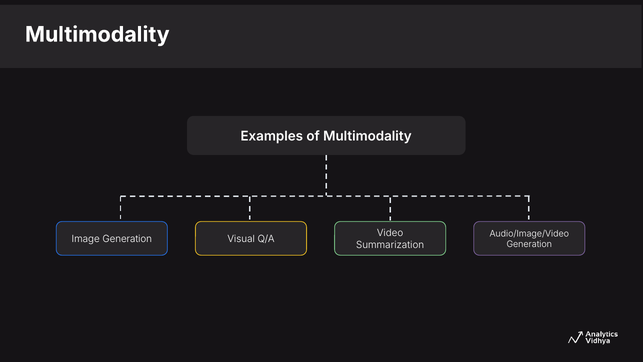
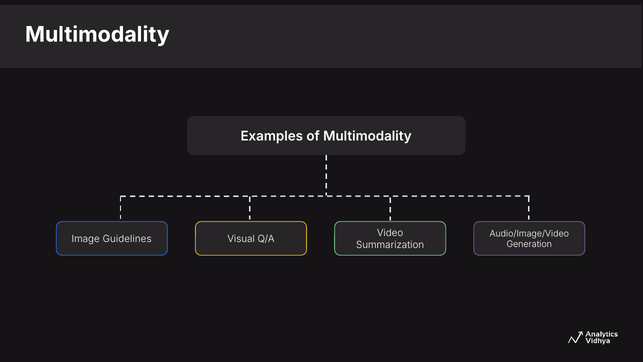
Image Generation: Generation -> Guidelines (127, 239)
